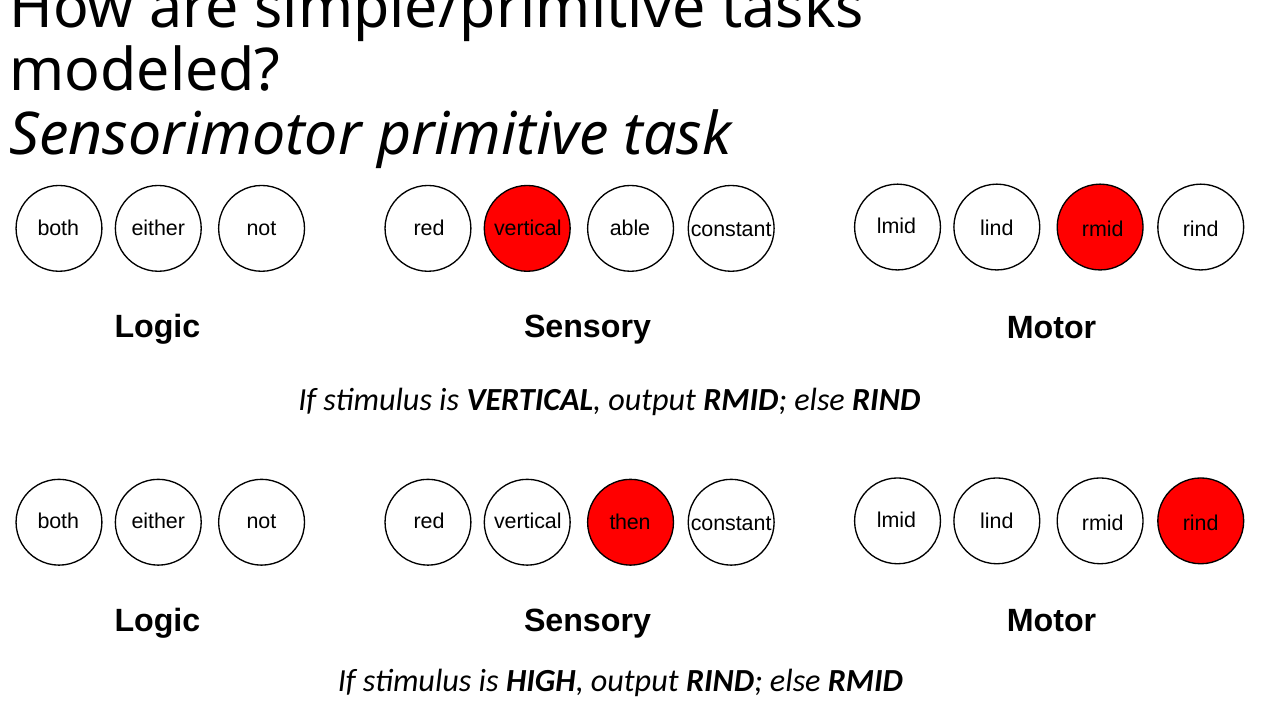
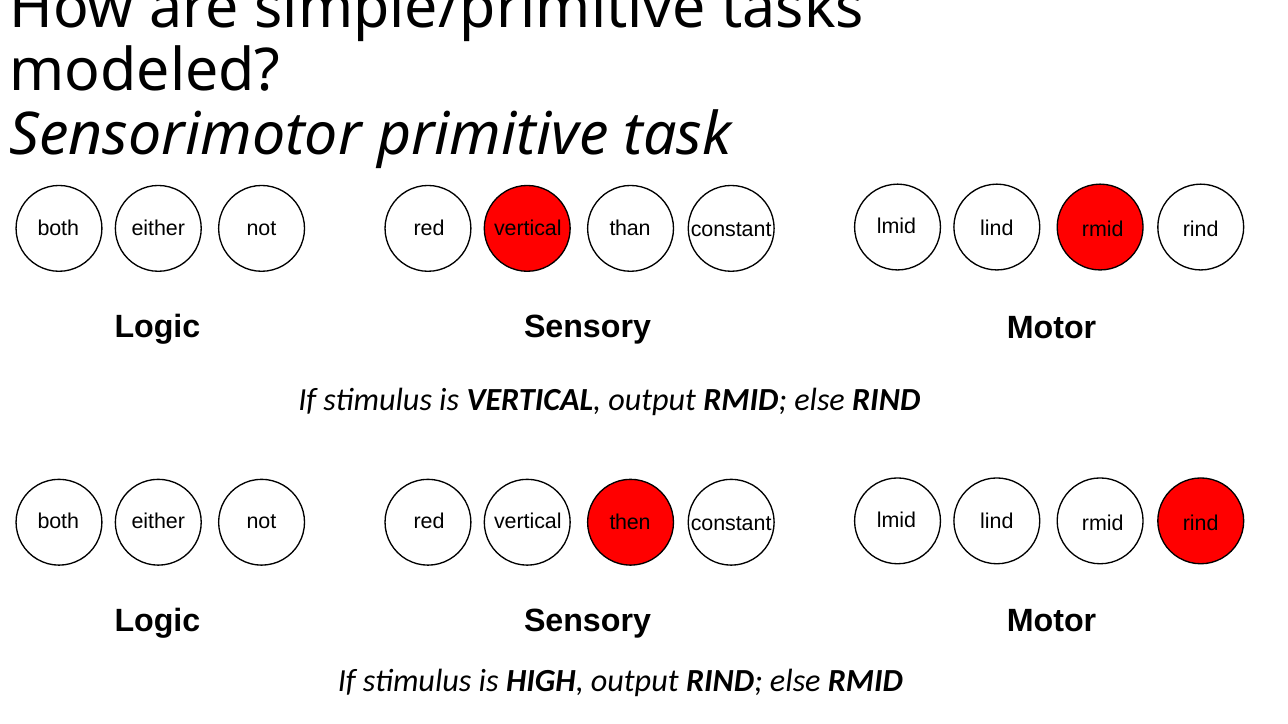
able: able -> than (630, 229)
